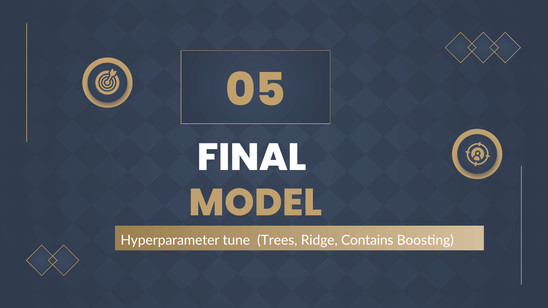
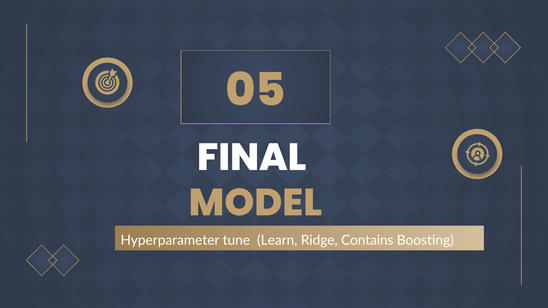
Trees: Trees -> Learn (277, 241)
